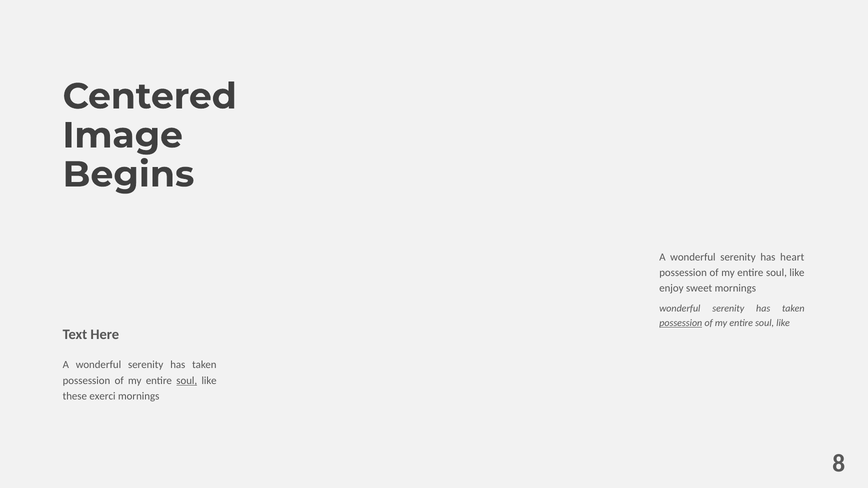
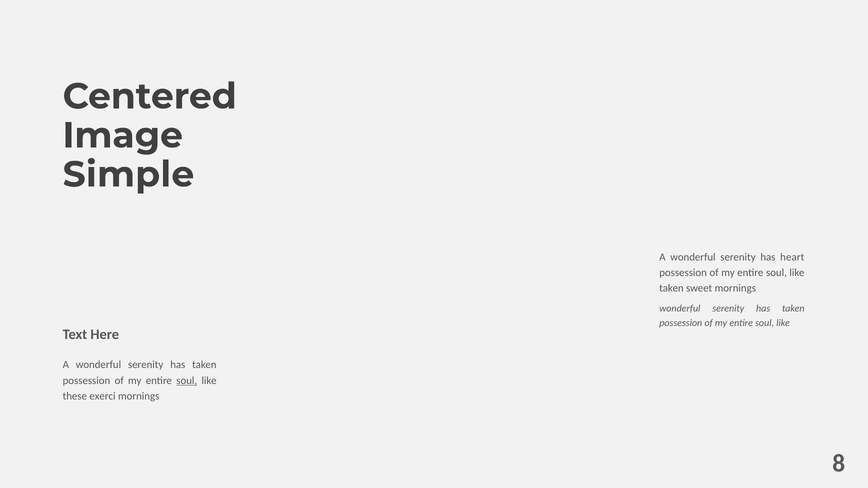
Begins: Begins -> Simple (128, 175)
enjoy: enjoy -> taken (671, 288)
possession underline: present -> none (681, 323)
